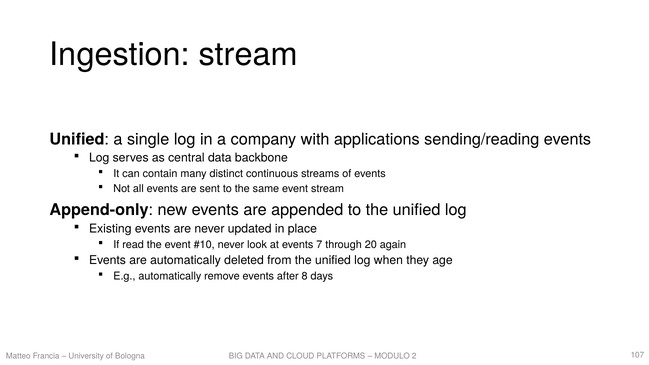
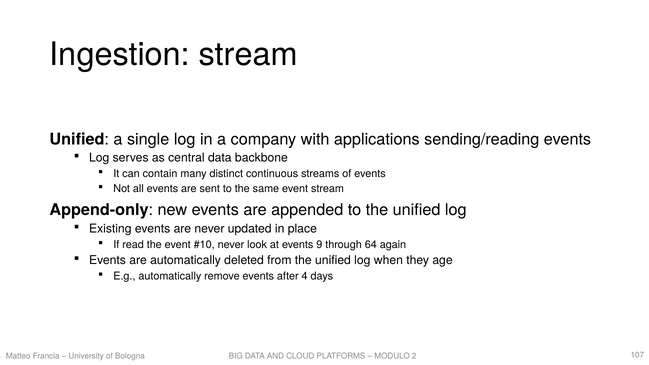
7: 7 -> 9 (319, 245)
20: 20 -> 64 (371, 245)
8: 8 -> 4 (305, 276)
